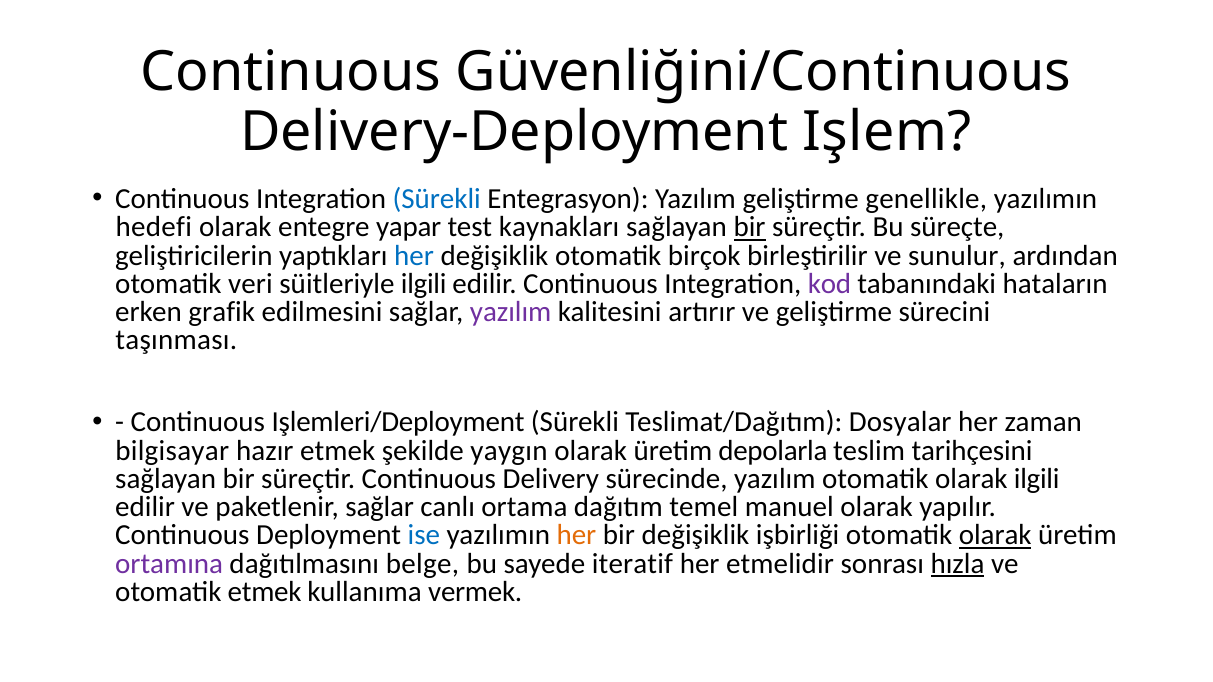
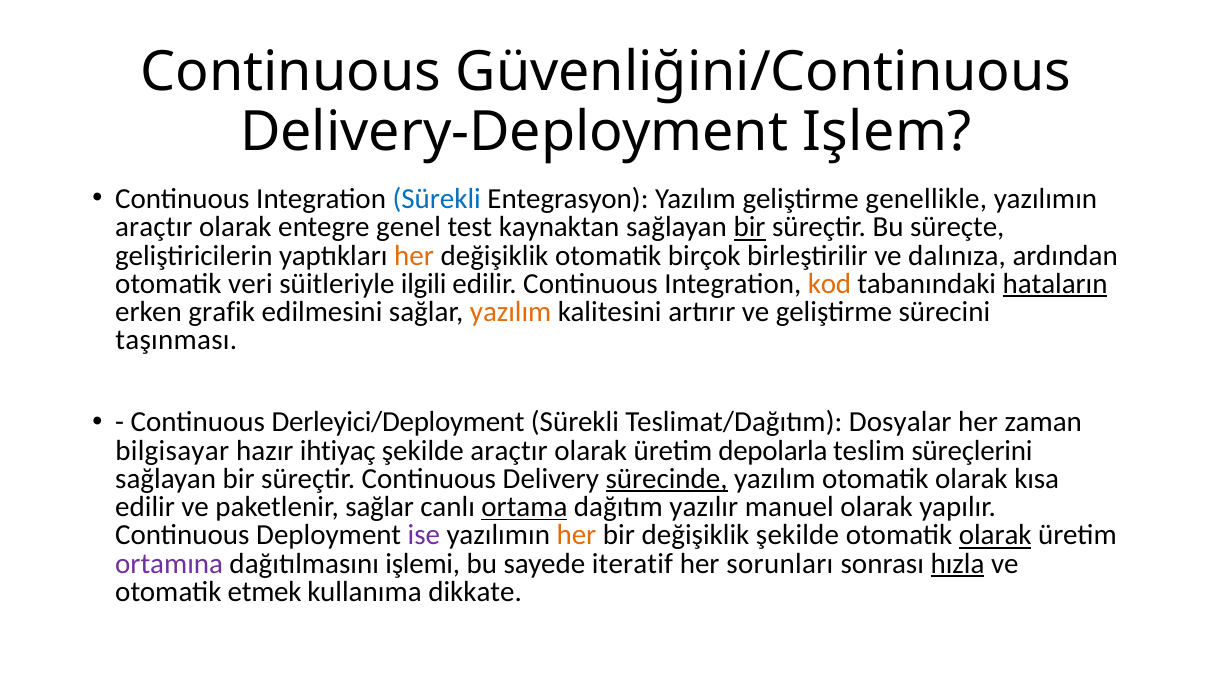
hedefi: hedefi -> araçtır (154, 227)
yapar: yapar -> genel (408, 227)
kaynakları: kaynakları -> kaynaktan (559, 227)
her colour: blue -> orange (414, 256)
sunulur: sunulur -> dalınıza (957, 256)
kod colour: purple -> orange (830, 284)
hataların underline: none -> present (1055, 284)
yazılım colour: purple -> orange (511, 312)
Işlemleri/Deployment: Işlemleri/Deployment -> Derleyici/Deployment (398, 423)
hazır etmek: etmek -> ihtiyaç (338, 451)
şekilde yaygın: yaygın -> araçtır (509, 451)
tarihçesini: tarihçesini -> süreçlerini (972, 451)
sürecinde underline: none -> present (667, 479)
olarak ilgili: ilgili -> kısa (1037, 479)
ortama underline: none -> present (524, 507)
temel: temel -> yazılır (704, 507)
ise colour: blue -> purple (424, 535)
değişiklik işbirliği: işbirliği -> şekilde (798, 535)
belge: belge -> işlemi (423, 564)
etmelidir: etmelidir -> sorunları (780, 564)
vermek: vermek -> dikkate (475, 592)
